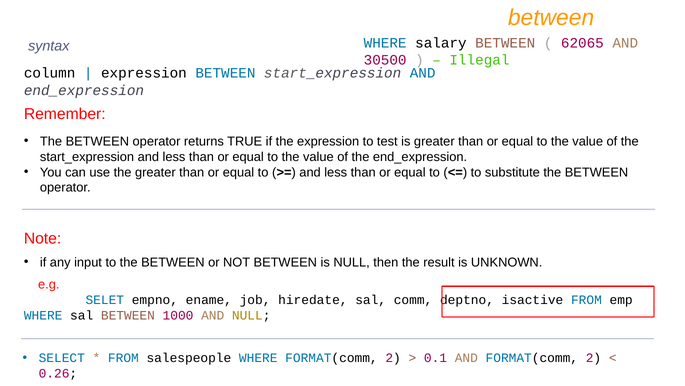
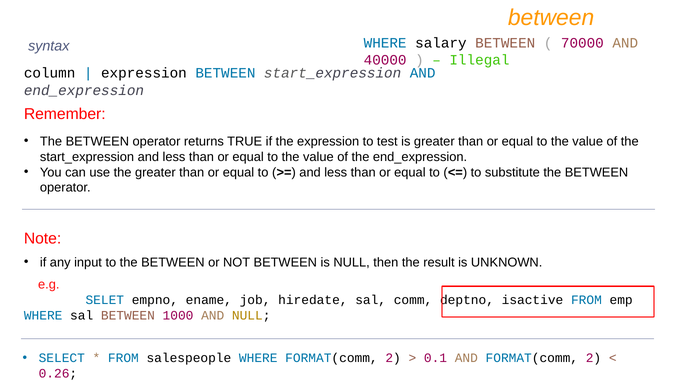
62065: 62065 -> 70000 (582, 43)
30500: 30500 -> 40000 (385, 60)
